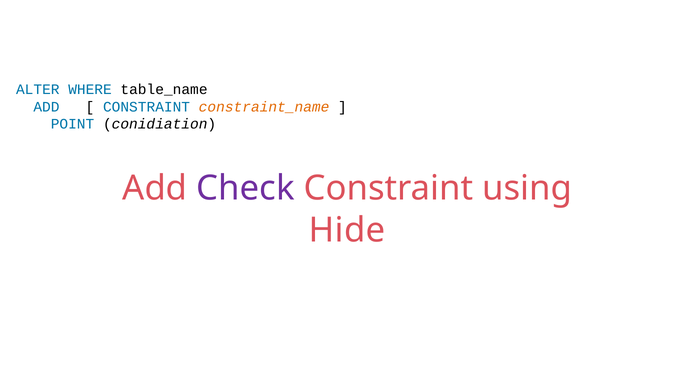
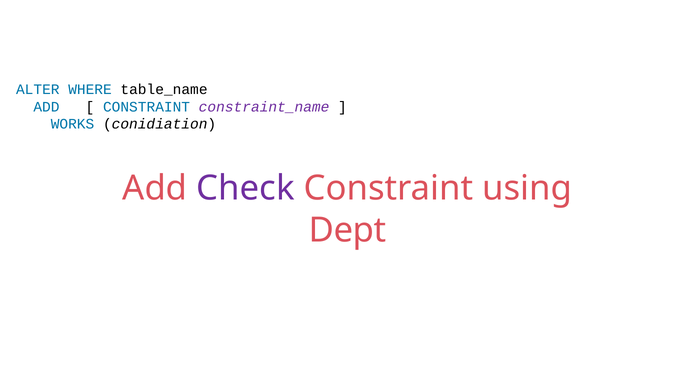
constraint_name colour: orange -> purple (264, 107)
POINT: POINT -> WORKS (73, 124)
Hide: Hide -> Dept (348, 230)
